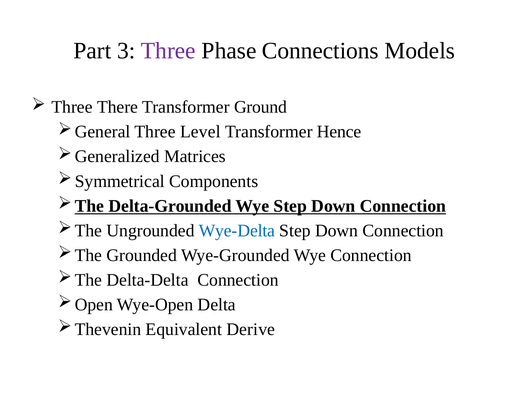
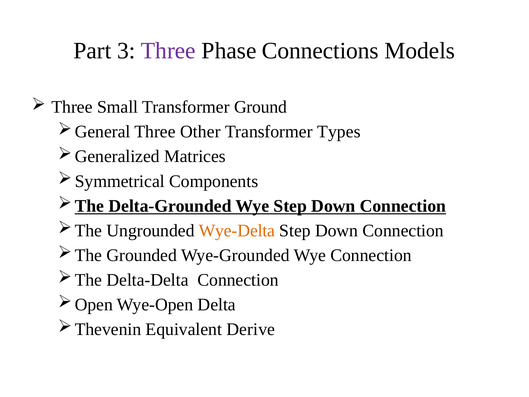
There: There -> Small (118, 107)
Level: Level -> Other (200, 132)
Hence: Hence -> Types (339, 132)
Wye-Delta colour: blue -> orange (237, 230)
